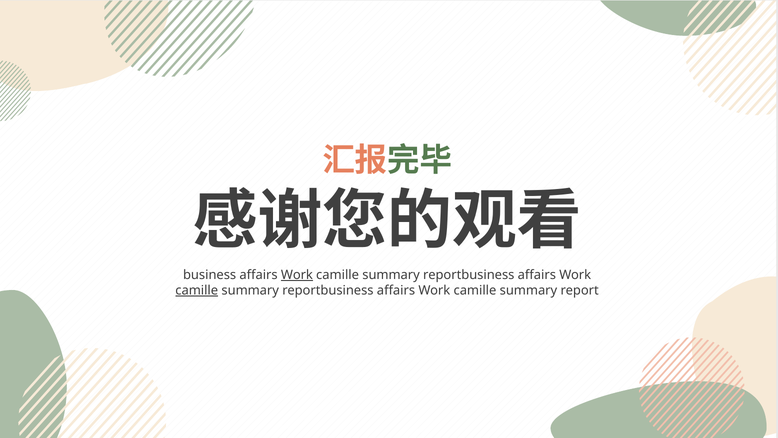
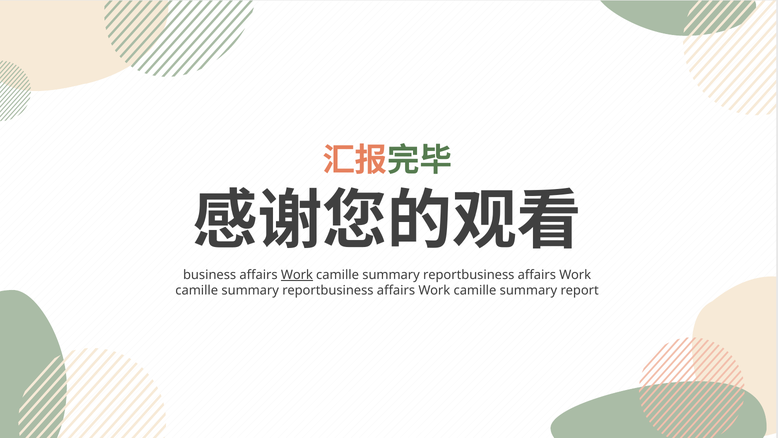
camille underline: present -> none (197, 290)
